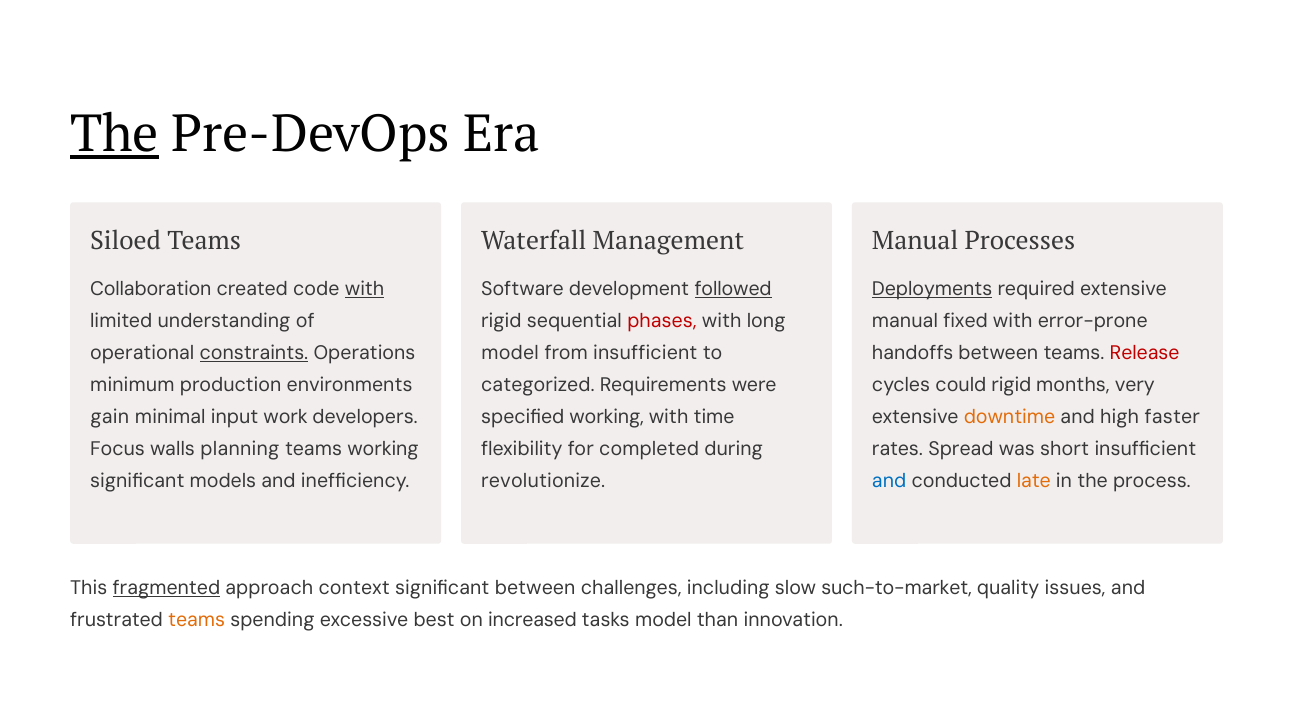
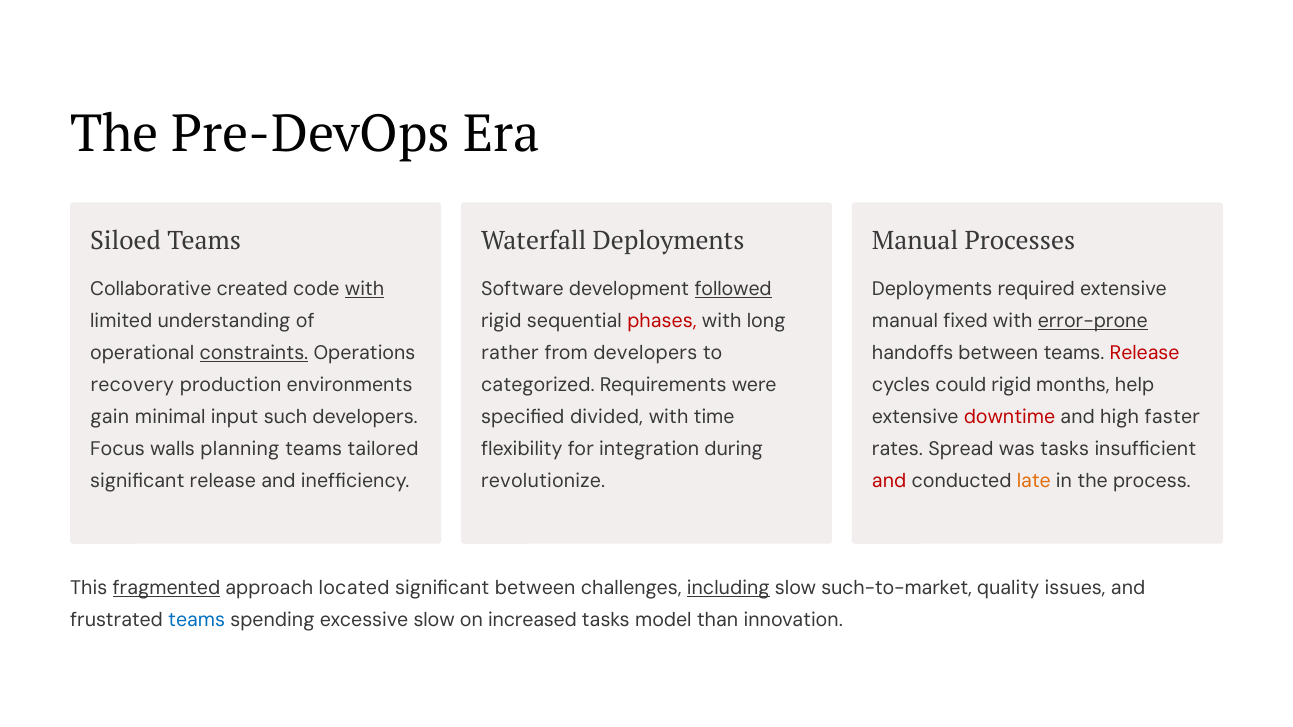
The underline: present -> none (115, 135)
Waterfall Management: Management -> Deployments (669, 241)
Collaboration: Collaboration -> Collaborative (151, 289)
Deployments underline: present -> none (932, 289)
error-prone underline: none -> present (1093, 321)
model: model -> rather (510, 353)
from insufficient: insufficient -> developers (645, 353)
minimum: minimum -> recovery (132, 385)
very: very -> help (1135, 385)
work: work -> such (286, 417)
specified working: working -> divided (607, 417)
downtime colour: orange -> red (1009, 417)
teams working: working -> tailored (383, 449)
completed: completed -> integration (649, 449)
was short: short -> tasks (1065, 449)
significant models: models -> release (223, 481)
and colour: blue -> red (889, 481)
context: context -> located (354, 588)
including underline: none -> present (728, 588)
teams colour: orange -> blue (197, 620)
excessive best: best -> slow (434, 620)
